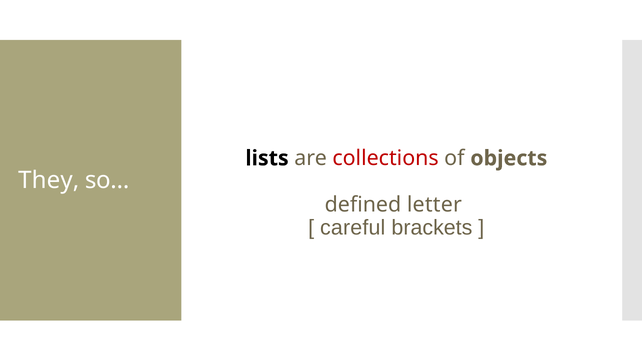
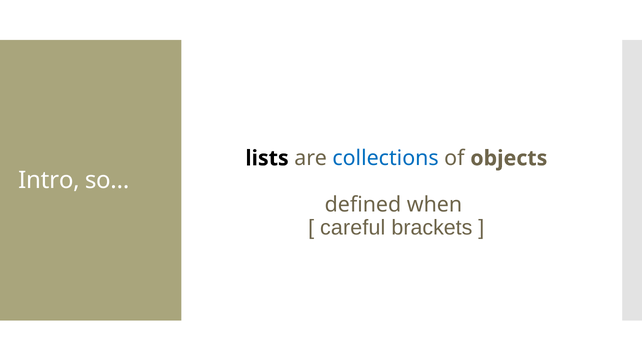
collections colour: red -> blue (386, 158)
They: They -> Intro (49, 180)
letter: letter -> when (434, 205)
